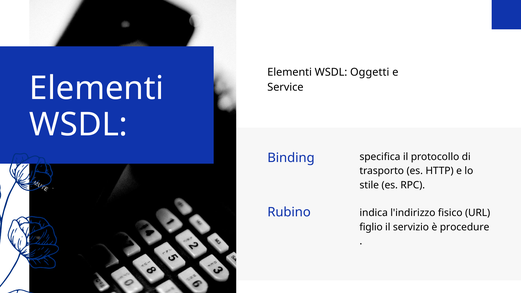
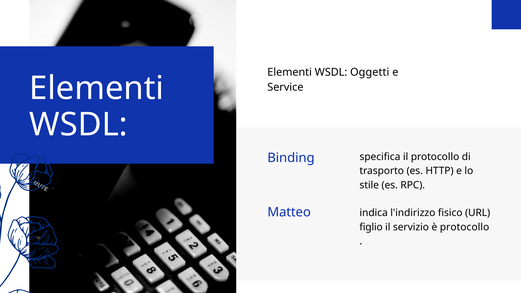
Rubino: Rubino -> Matteo (289, 212)
è procedure: procedure -> protocollo (465, 227)
